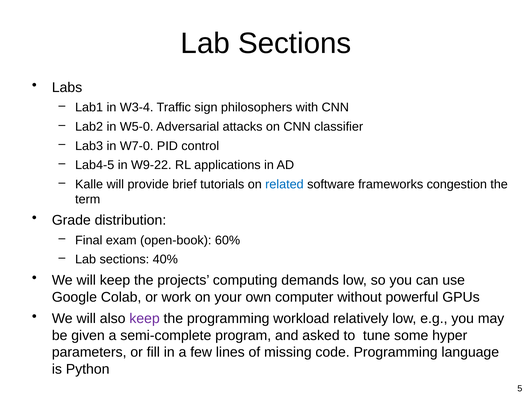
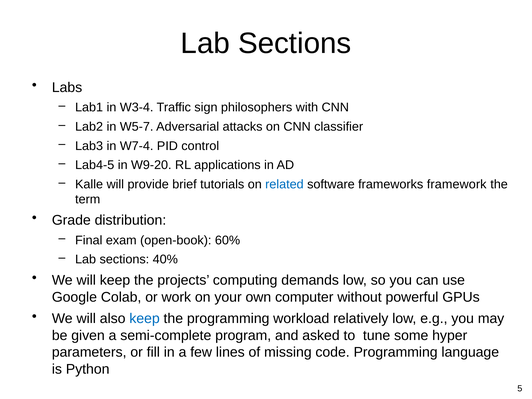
W5-0: W5-0 -> W5-7 (137, 127)
W7-0: W7-0 -> W7-4 (137, 146)
W9-22: W9-22 -> W9-20 (151, 165)
congestion: congestion -> framework (457, 184)
keep colour: purple -> blue (145, 319)
